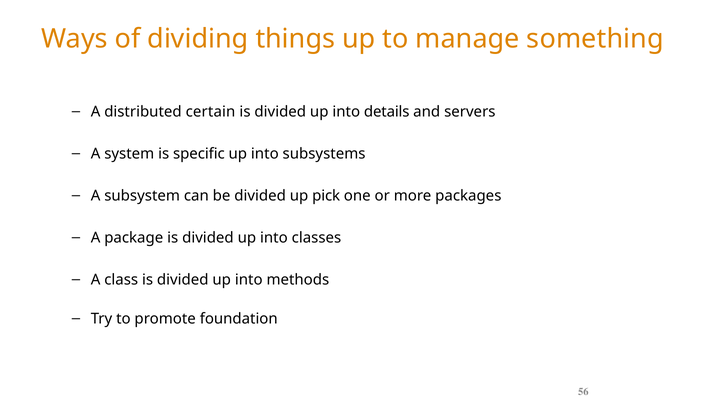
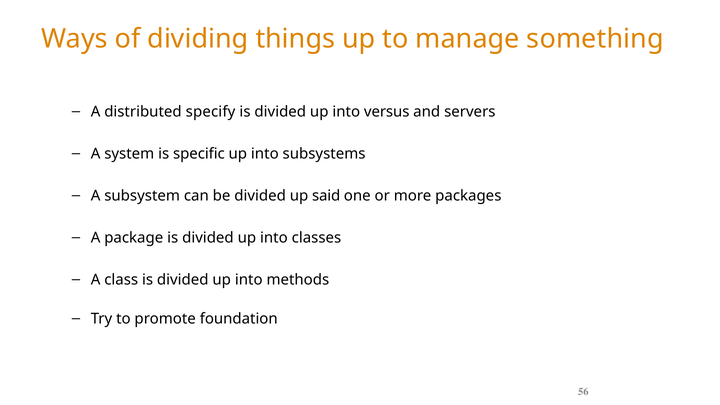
certain: certain -> specify (211, 112)
details: details -> versus (387, 112)
pick: pick -> said (326, 196)
